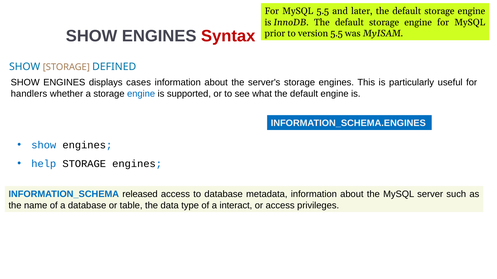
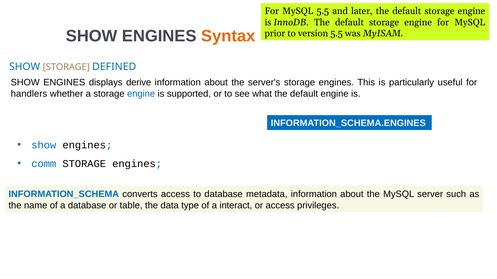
Syntax colour: red -> orange (228, 36)
cases: cases -> derive (139, 83)
help: help -> comm (44, 164)
released: released -> converts (140, 195)
